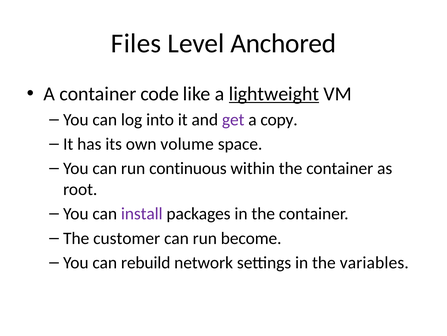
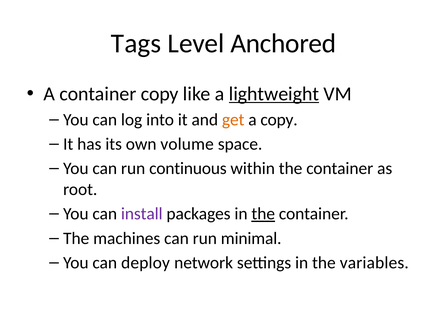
Files: Files -> Tags (136, 43)
container code: code -> copy (160, 94)
get colour: purple -> orange (233, 119)
the underline: none -> present (263, 213)
customer: customer -> machines (127, 238)
become: become -> minimal (251, 238)
rebuild: rebuild -> deploy (146, 262)
